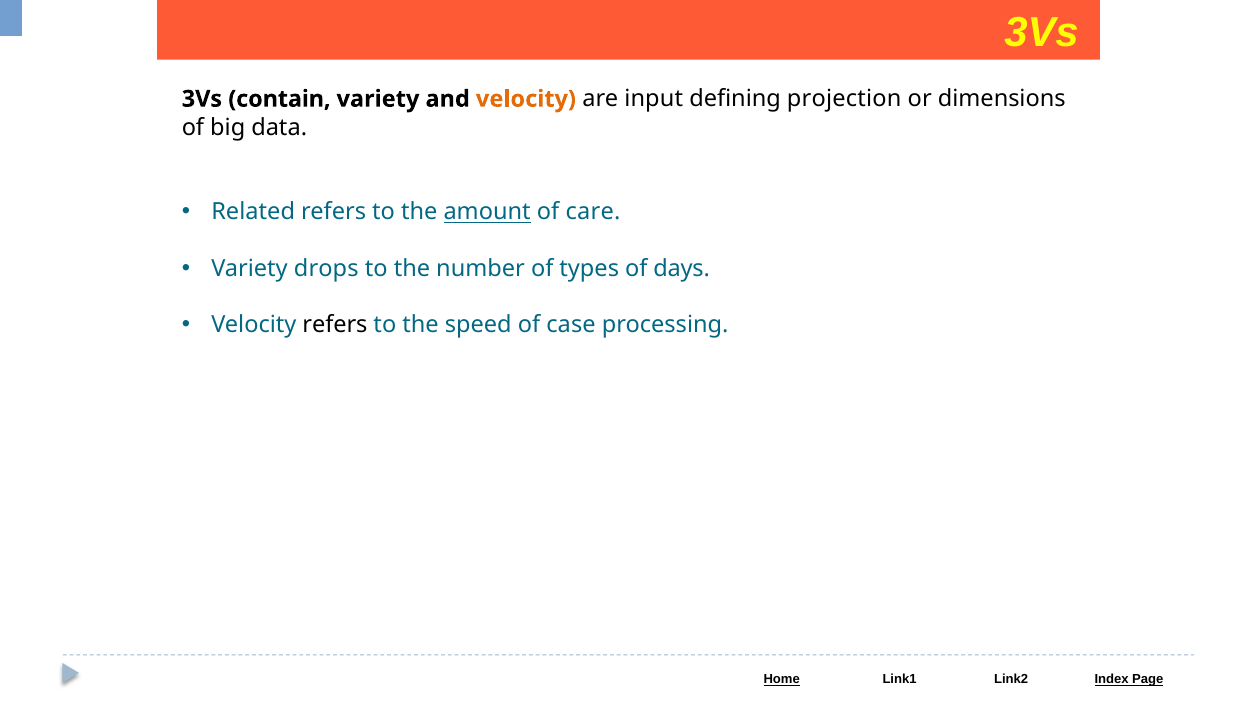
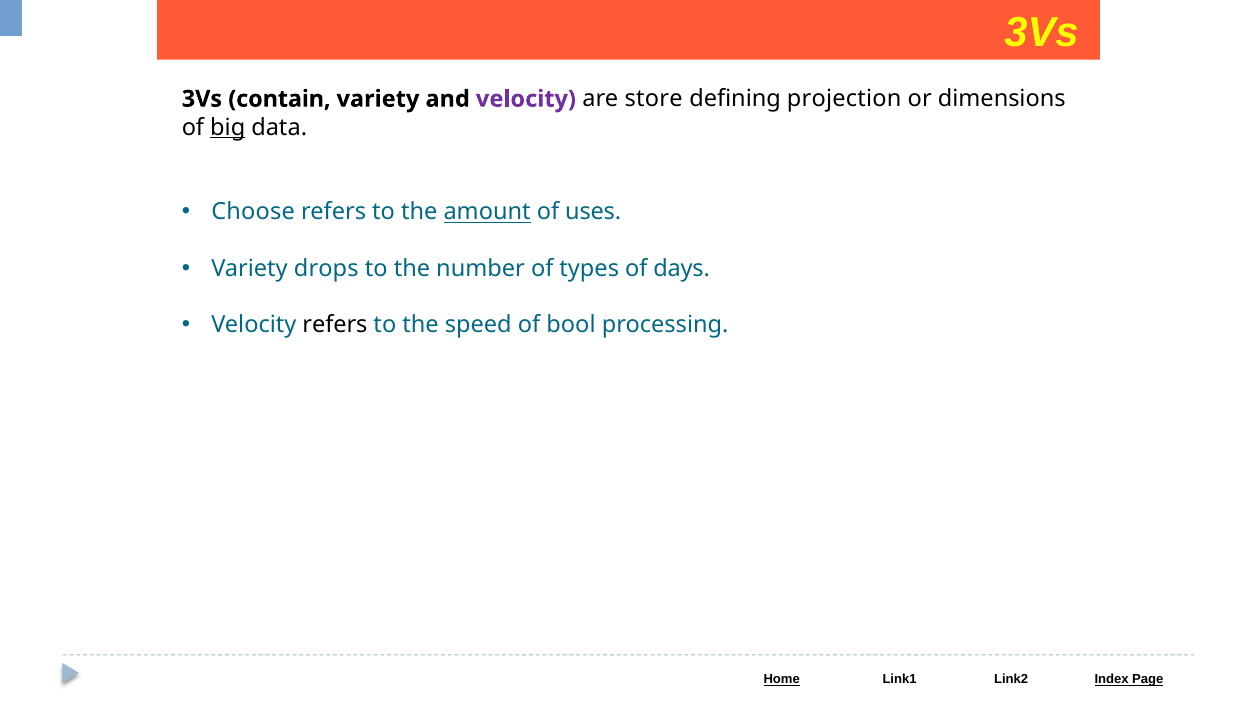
velocity colour: orange -> purple (526, 99)
input: input -> store (654, 99)
big underline: none -> present (228, 127)
Related: Related -> Choose (253, 212)
care: care -> uses (593, 212)
case: case -> bool (571, 325)
